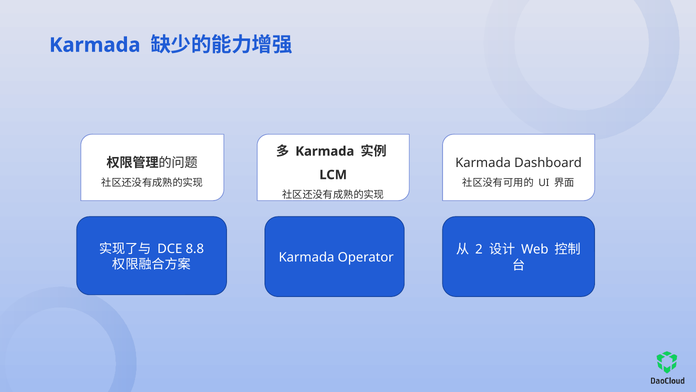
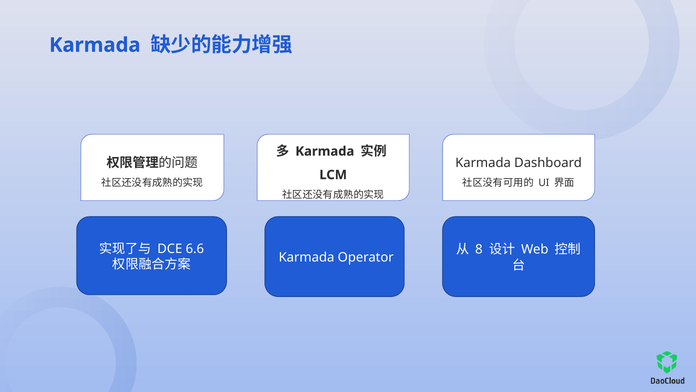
8.8: 8.8 -> 6.6 (195, 248)
2: 2 -> 8 (479, 249)
